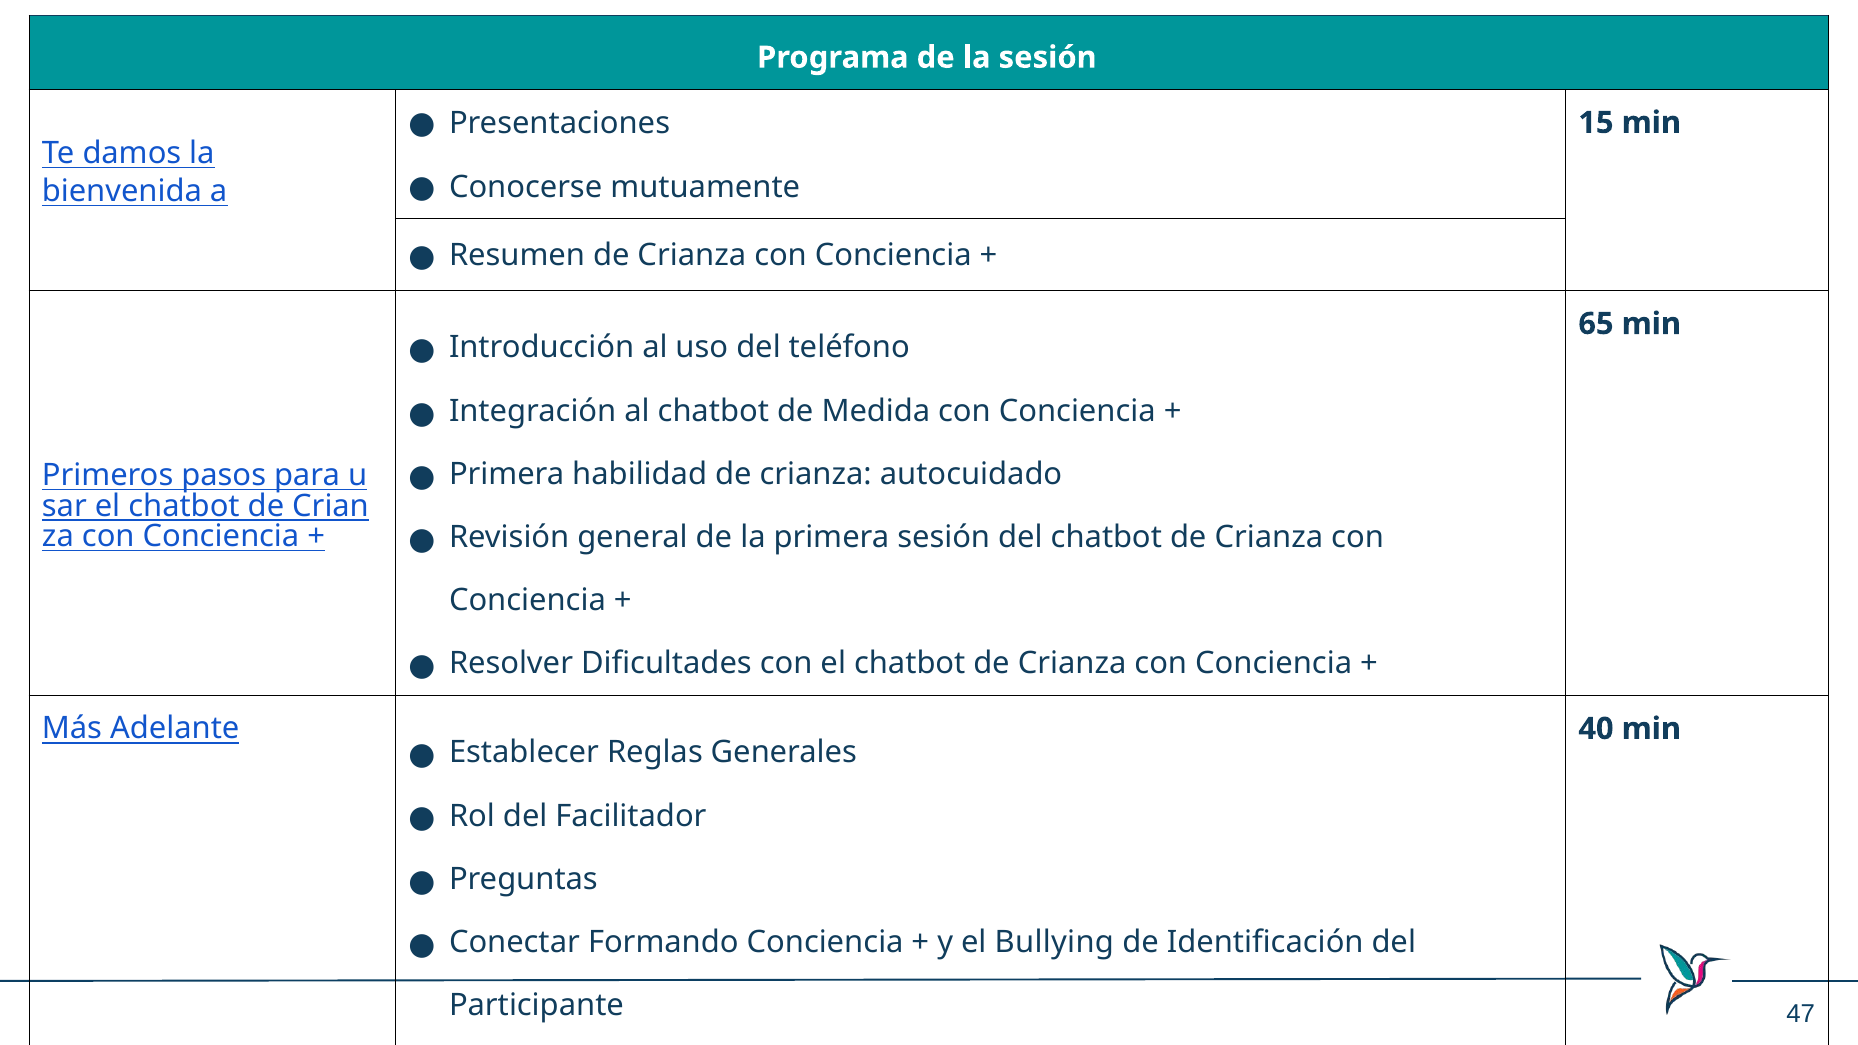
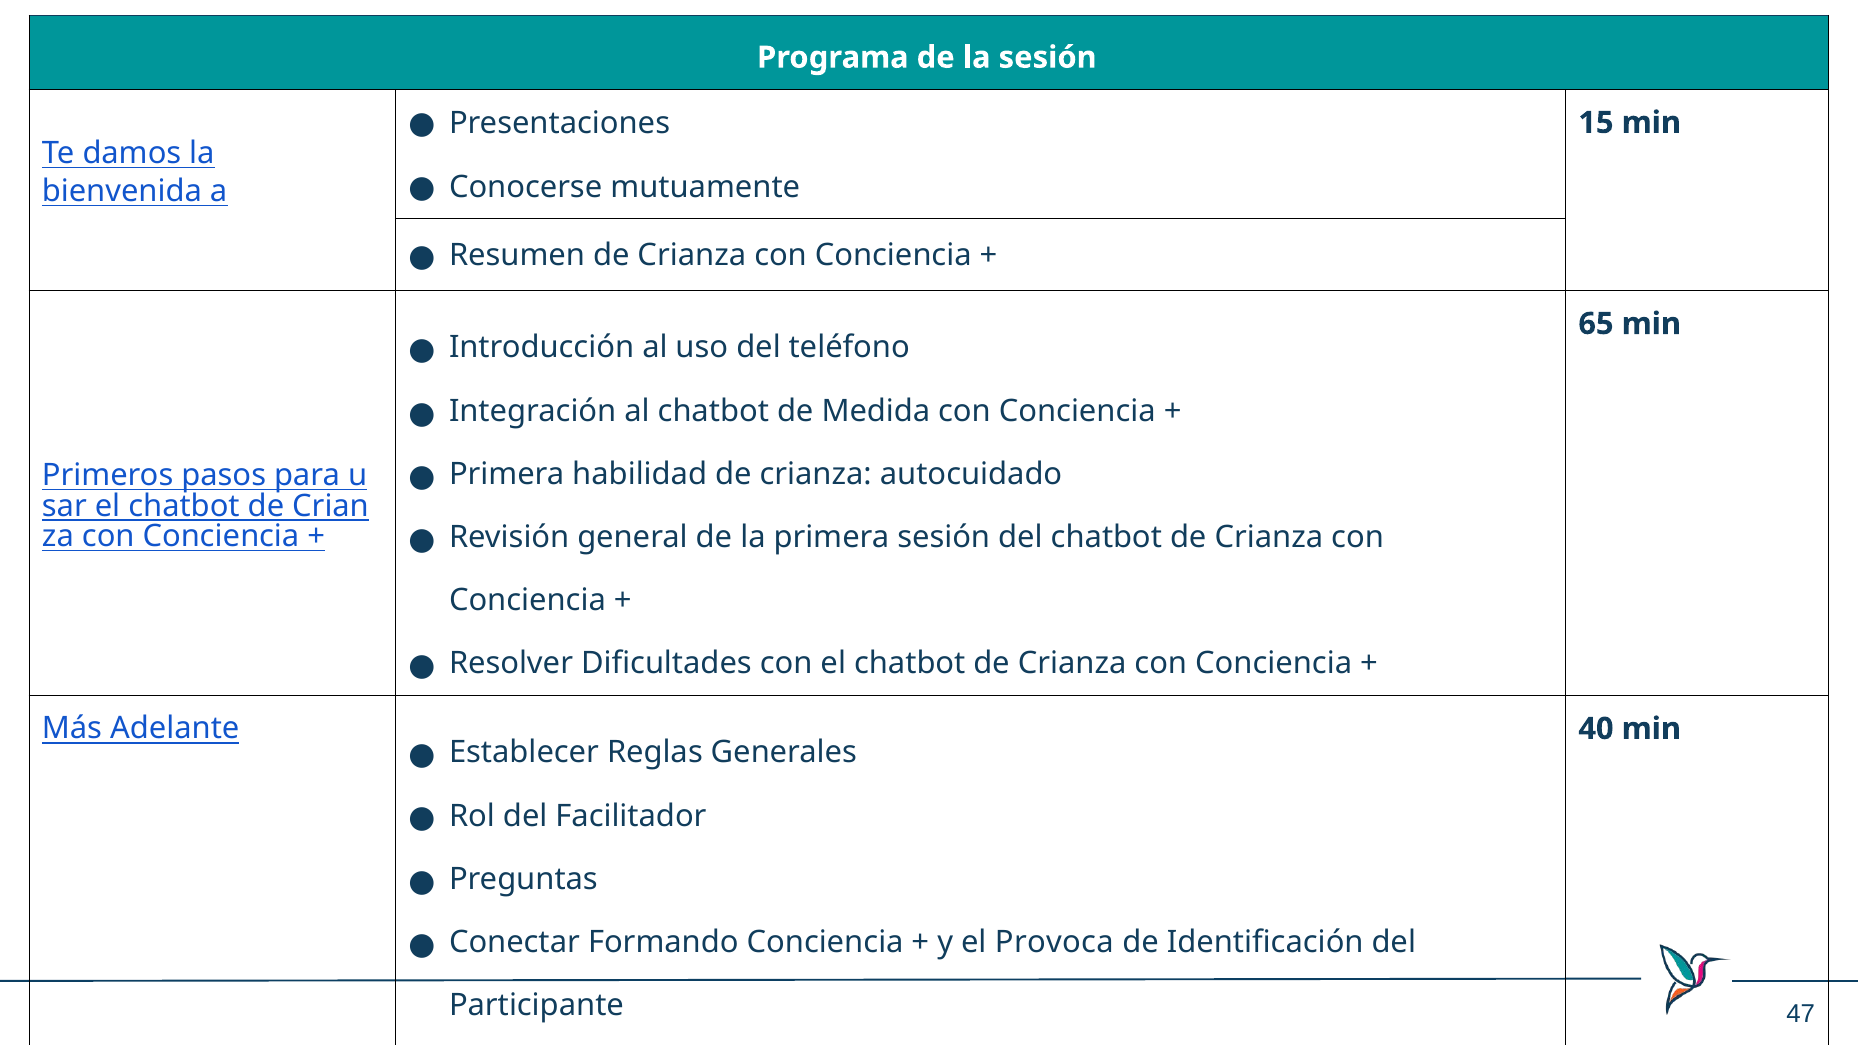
Bullying: Bullying -> Provoca (1054, 942)
